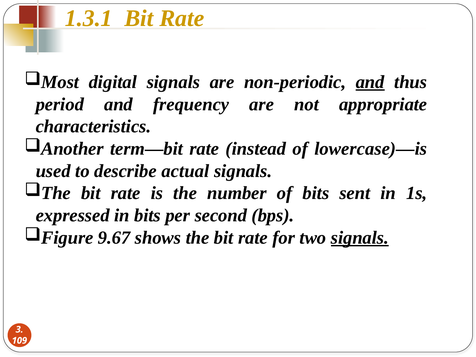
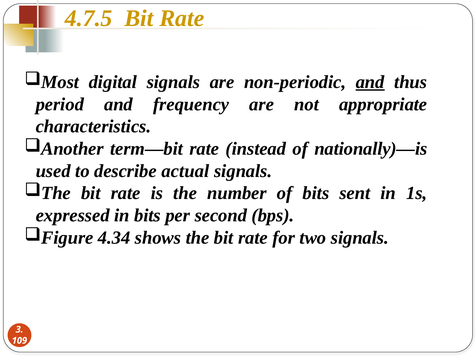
1.3.1: 1.3.1 -> 4.7.5 (89, 18)
lowercase)—is: lowercase)—is -> nationally)—is (371, 149)
9.67: 9.67 -> 4.34 (114, 238)
signals underline: present -> none (360, 238)
